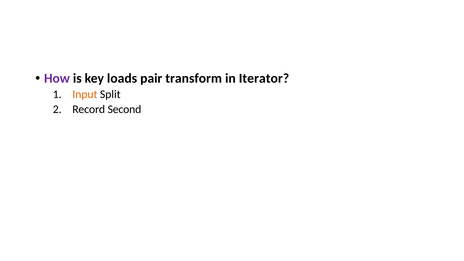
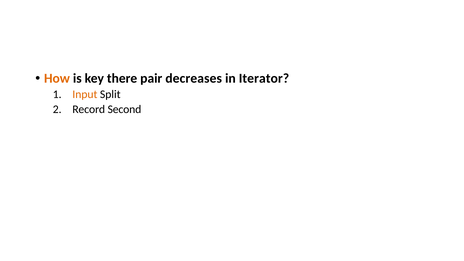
How colour: purple -> orange (57, 78)
loads: loads -> there (122, 78)
transform: transform -> decreases (194, 78)
